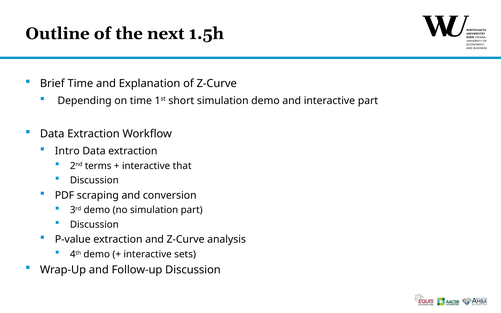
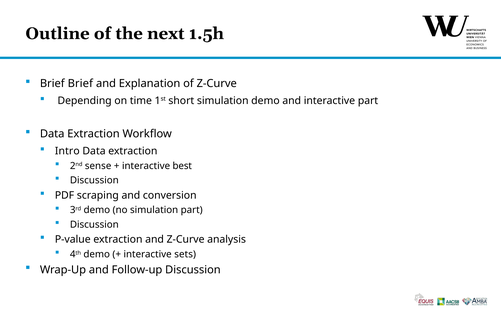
Brief Time: Time -> Brief (80, 84)
terms: terms -> sense (98, 166)
that: that -> best (182, 166)
